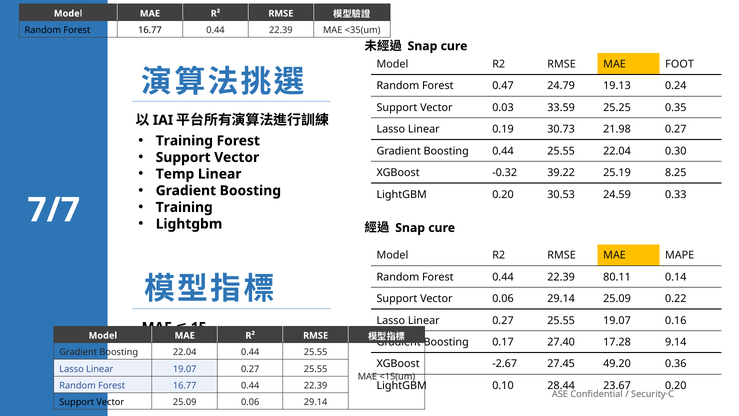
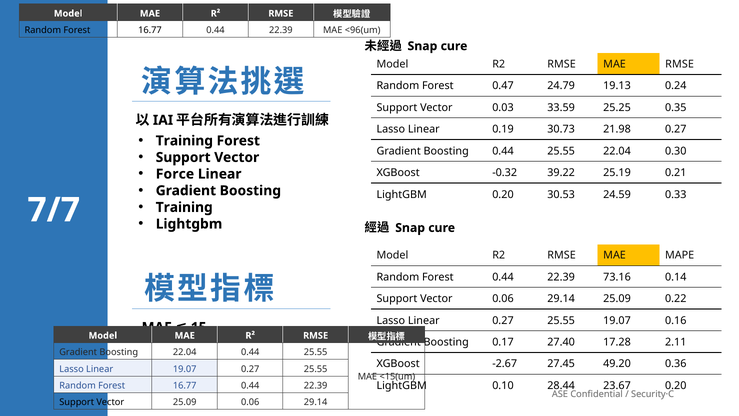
<35(um: <35(um -> <96(um (363, 30)
MAE FOOT: FOOT -> RMSE (680, 64)
Temp: Temp -> Force (175, 174)
8.25: 8.25 -> 0.21 (676, 173)
80.11: 80.11 -> 73.16 (617, 277)
9.14: 9.14 -> 2.11 (676, 342)
